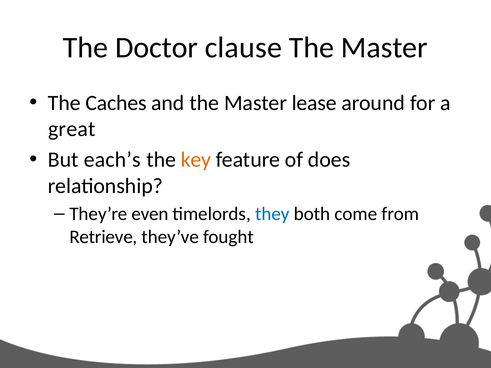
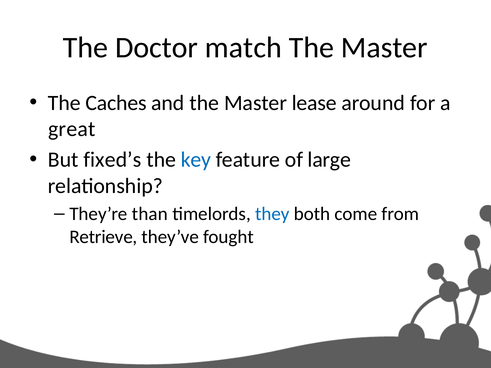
clause: clause -> match (243, 48)
each’s: each’s -> fixed’s (112, 160)
key colour: orange -> blue (196, 160)
does: does -> large (329, 160)
even: even -> than (150, 214)
